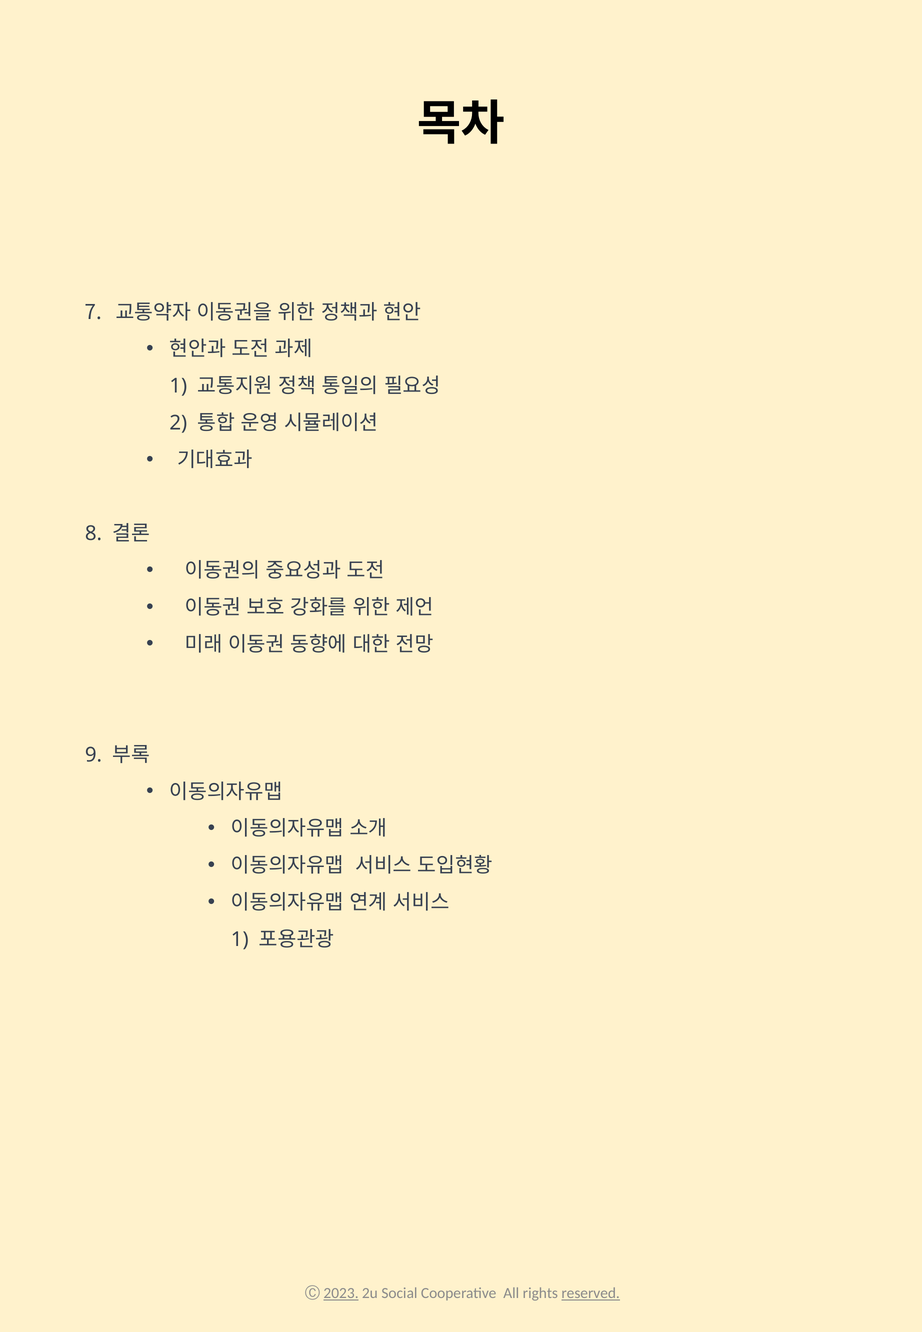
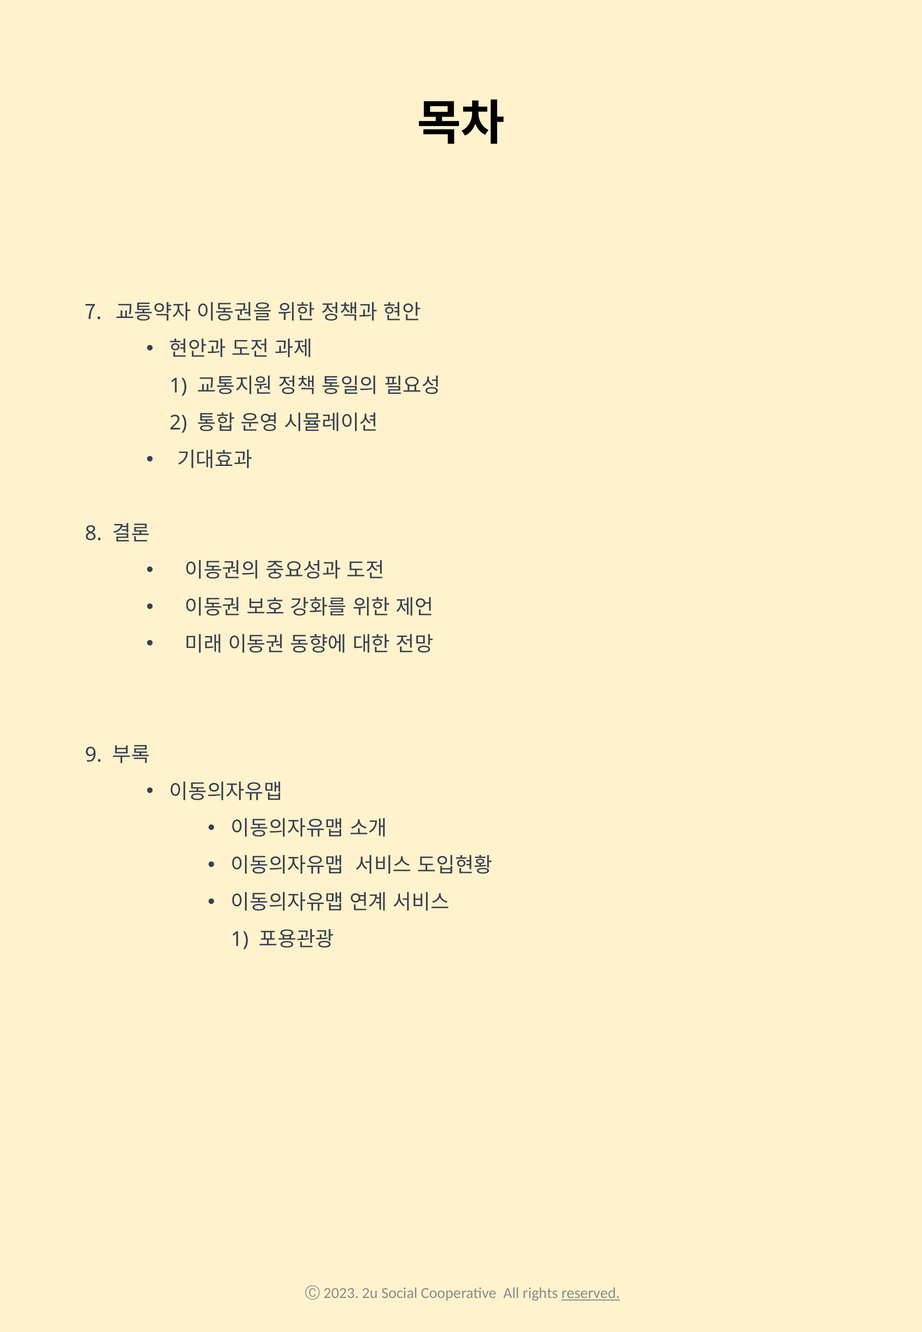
2023 underline: present -> none (341, 1293)
